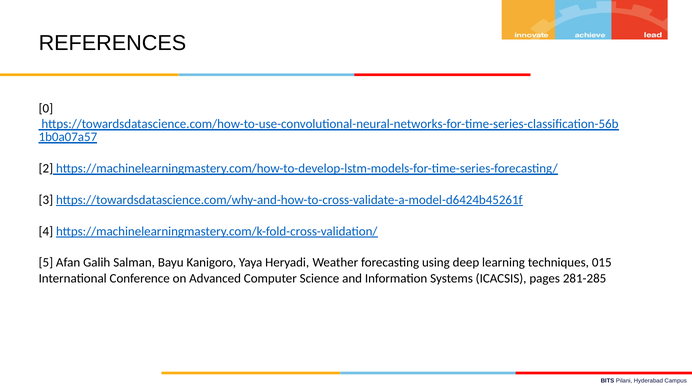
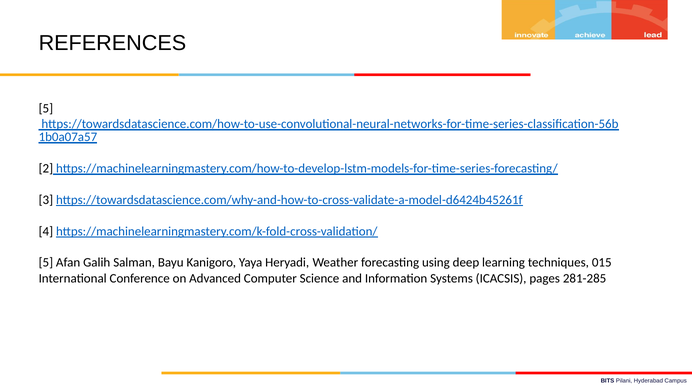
0: 0 -> 5 (46, 109)
